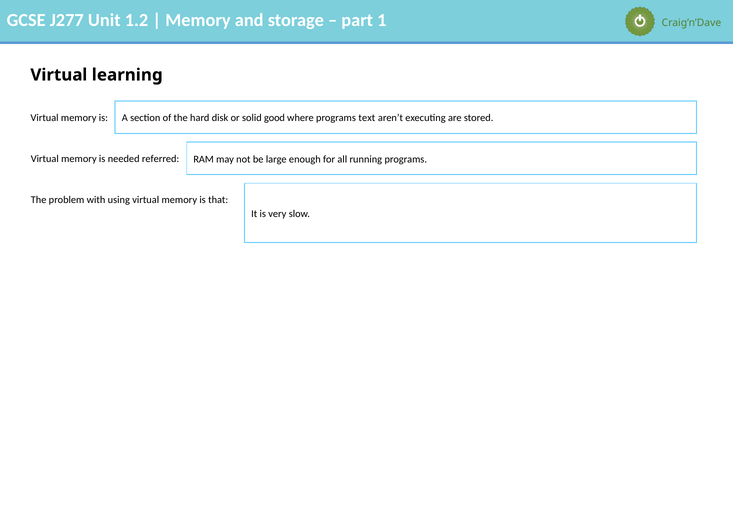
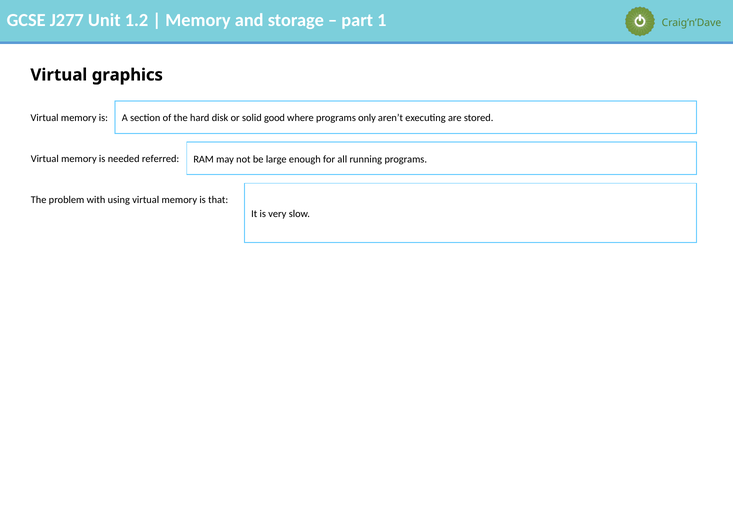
learning: learning -> graphics (127, 75)
text: text -> only (367, 118)
